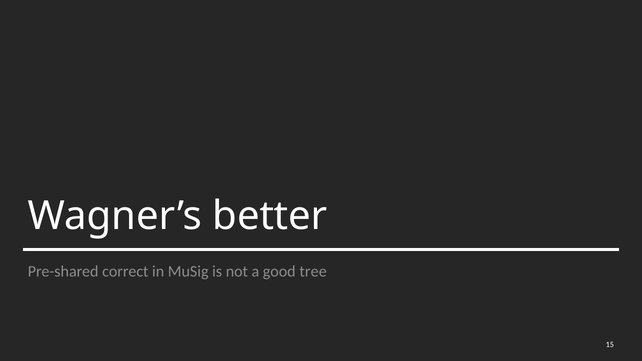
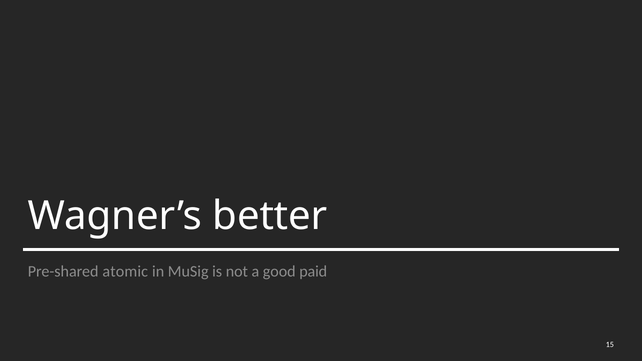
correct: correct -> atomic (125, 272)
tree: tree -> paid (313, 272)
